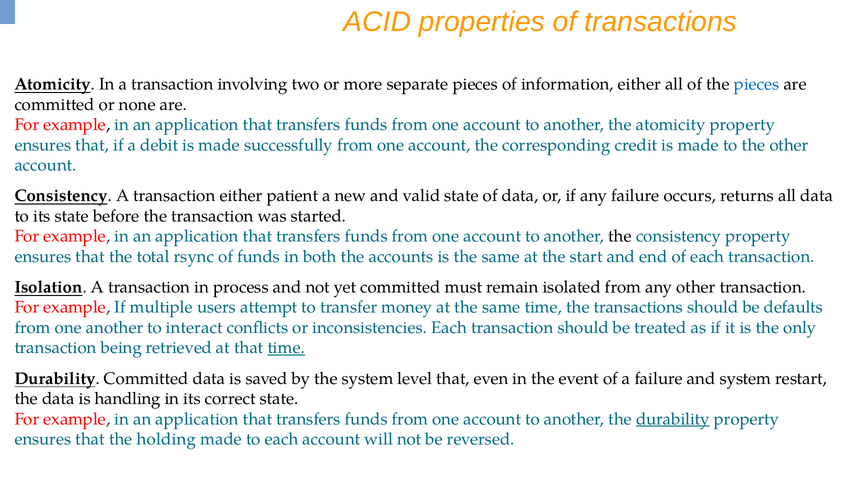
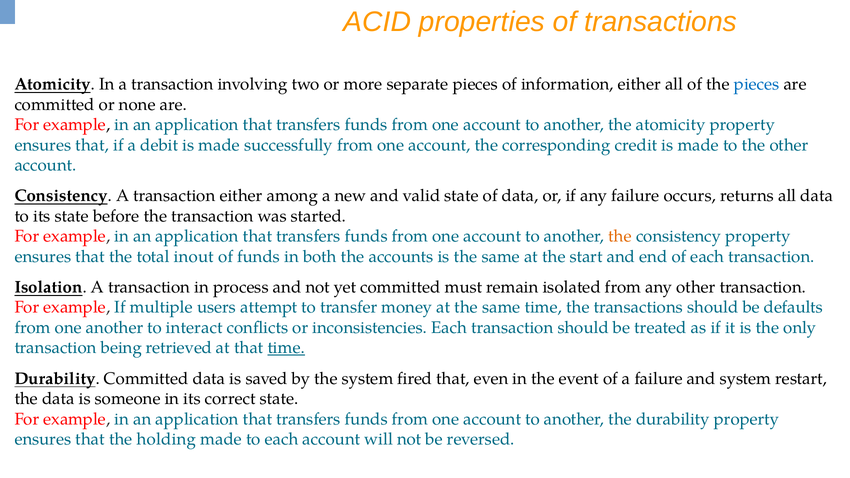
patient: patient -> among (292, 196)
the colour: black -> orange (620, 236)
rsync: rsync -> inout (194, 257)
level: level -> fired (415, 379)
handling: handling -> someone (128, 399)
durability underline: present -> none (673, 419)
